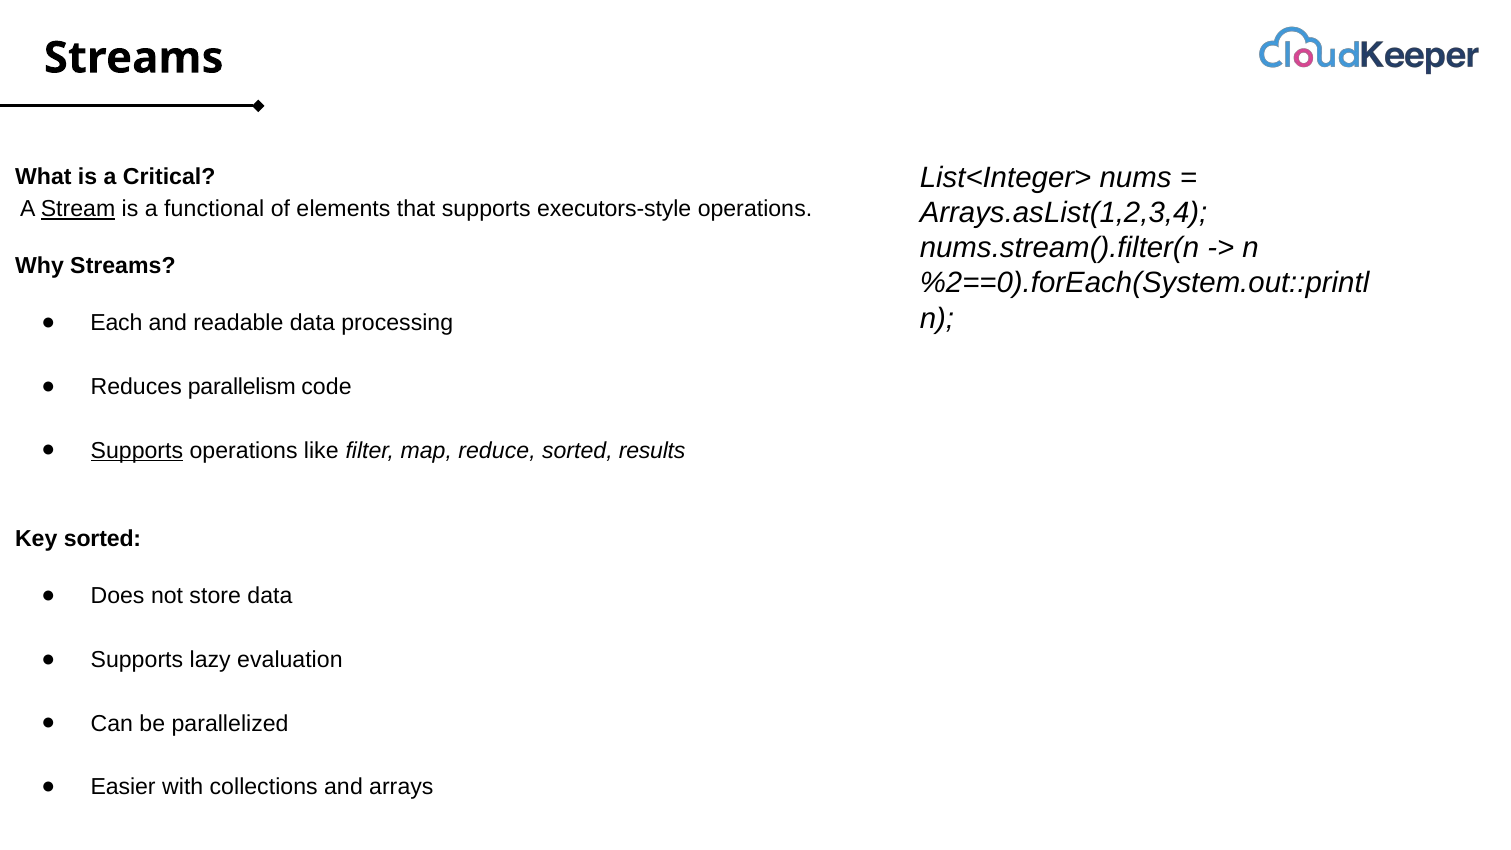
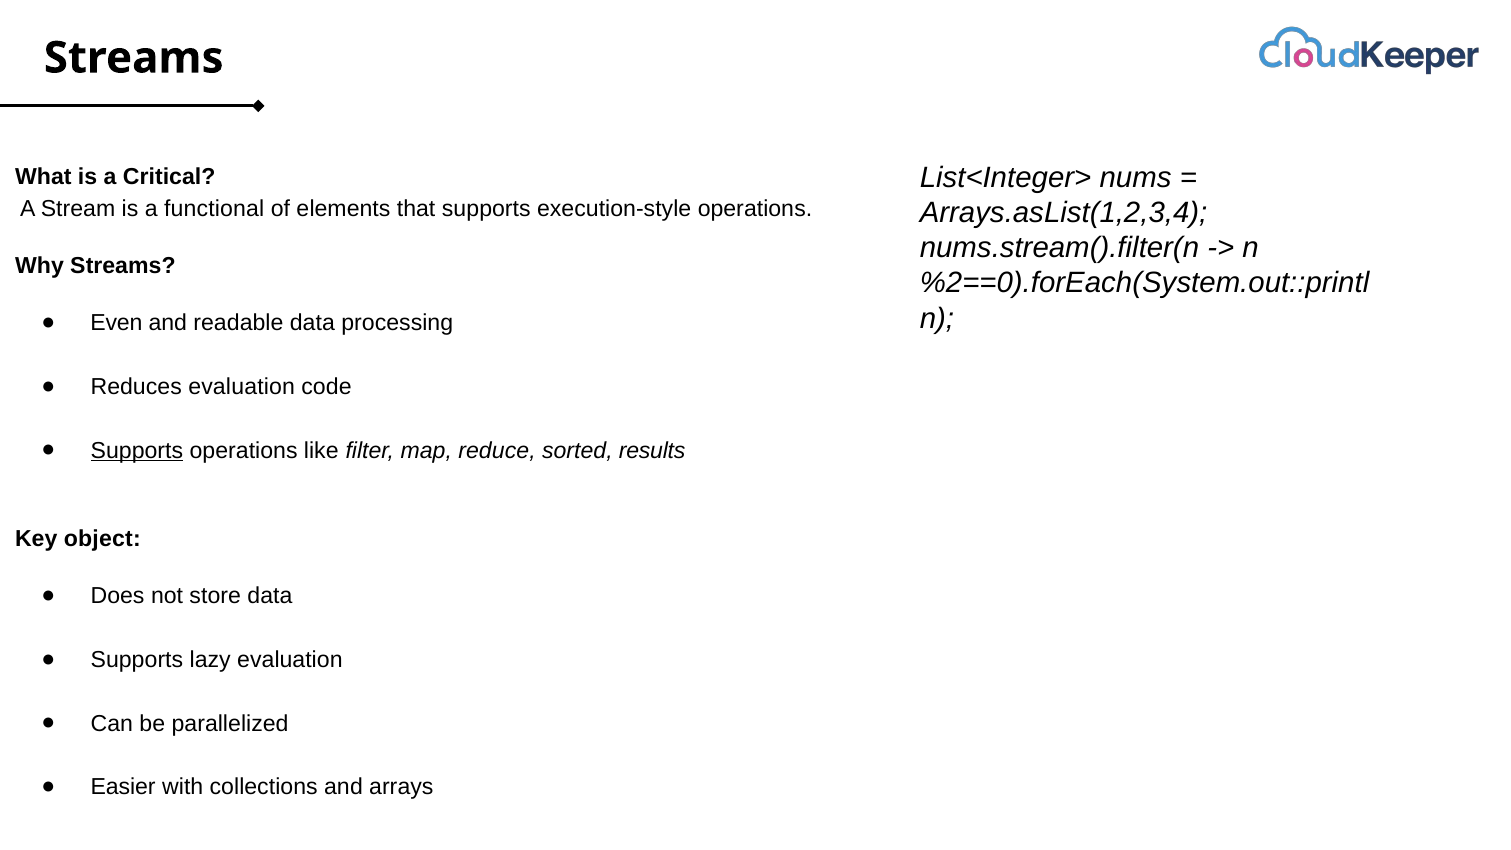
Stream underline: present -> none (78, 209)
executors-style: executors-style -> execution-style (614, 209)
Each: Each -> Even (116, 323)
Reduces parallelism: parallelism -> evaluation (242, 387)
Key sorted: sorted -> object (102, 539)
